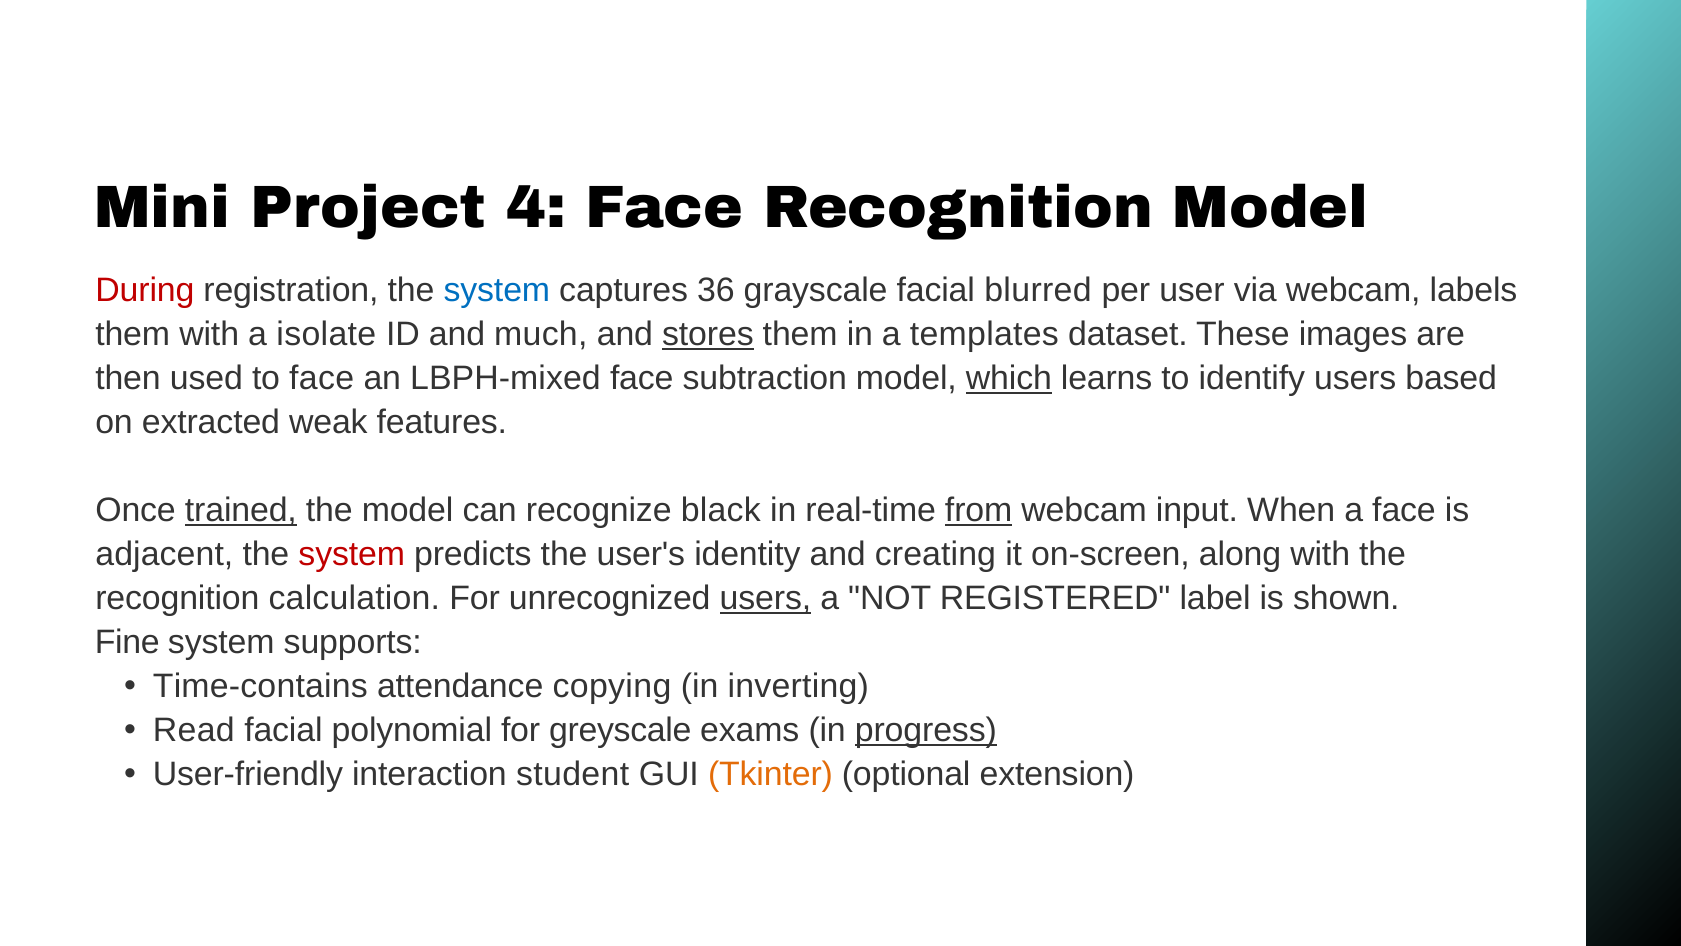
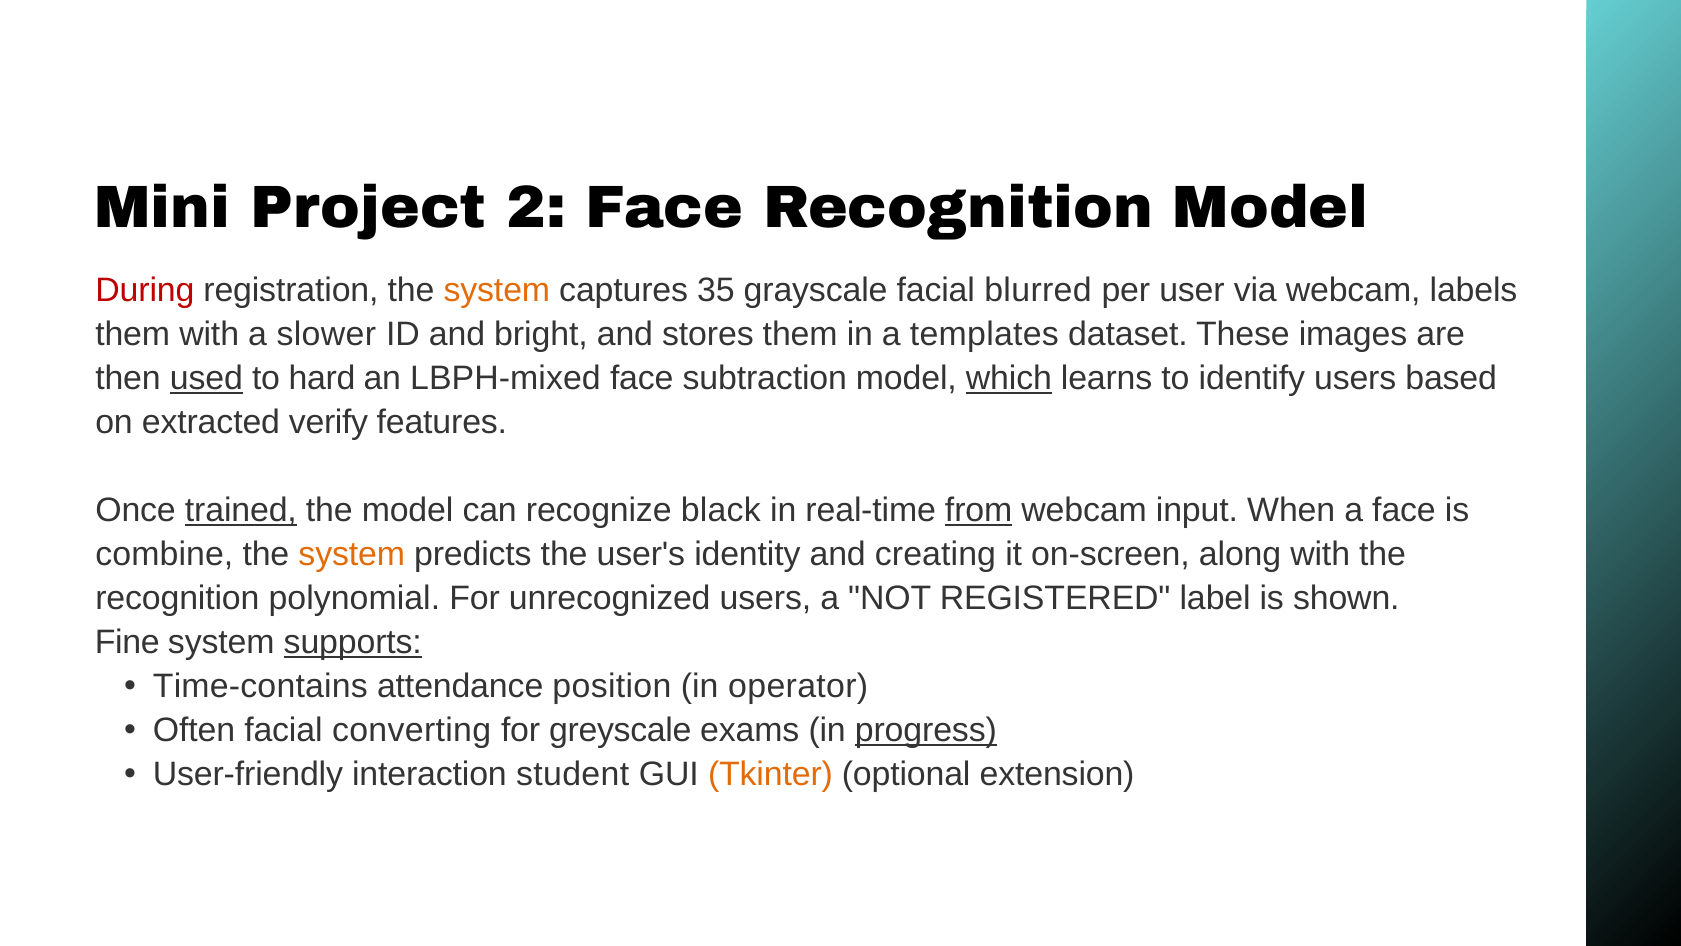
4: 4 -> 2 (536, 208)
system colour: blue -> orange (497, 290)
36: 36 -> 35 (716, 290)
isolate: isolate -> slower (326, 334)
much: much -> bright (541, 334)
stores underline: present -> none (708, 334)
used underline: none -> present (206, 378)
to face: face -> hard (322, 378)
weak: weak -> verify (329, 422)
adjacent: adjacent -> combine (164, 554)
system colour: red -> orange (352, 554)
calculation: calculation -> polynomial (354, 598)
users underline: present -> none (765, 598)
supports underline: none -> present (353, 642)
copying: copying -> position (612, 686)
inverting: inverting -> operator (798, 686)
Read: Read -> Often (194, 730)
polynomial: polynomial -> converting (412, 730)
